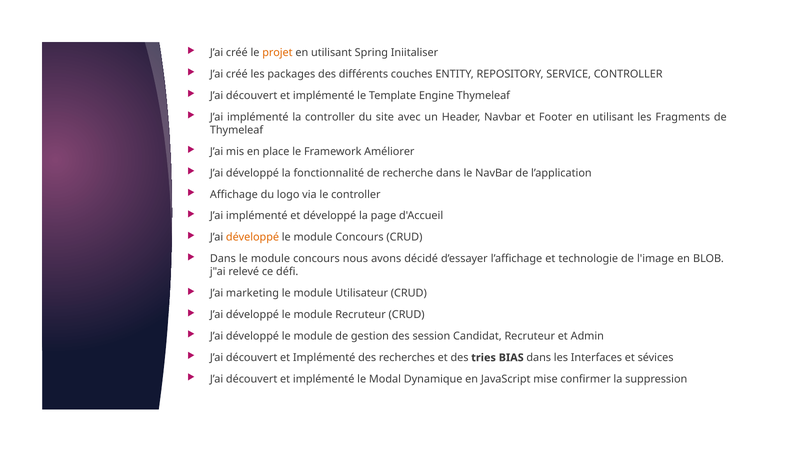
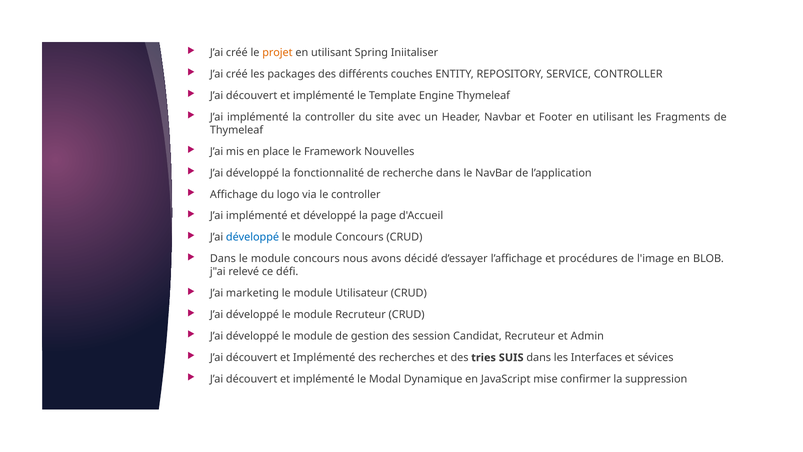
Améliorer: Améliorer -> Nouvelles (389, 151)
développé colour: orange -> blue (253, 237)
technologie: technologie -> procédures (588, 259)
BIAS: BIAS -> SUIS (511, 357)
